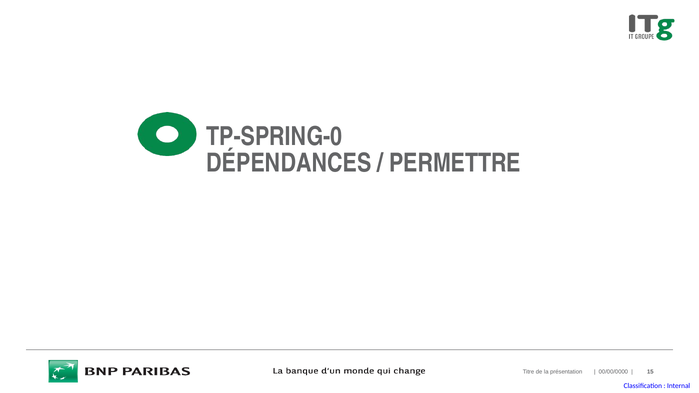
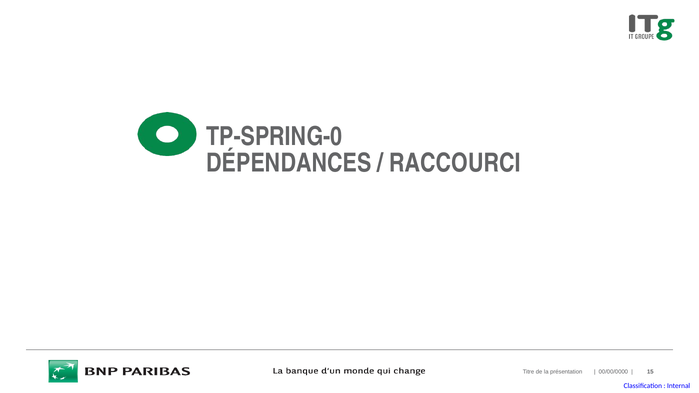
PERMETTRE: PERMETTRE -> RACCOURCI (455, 163)
